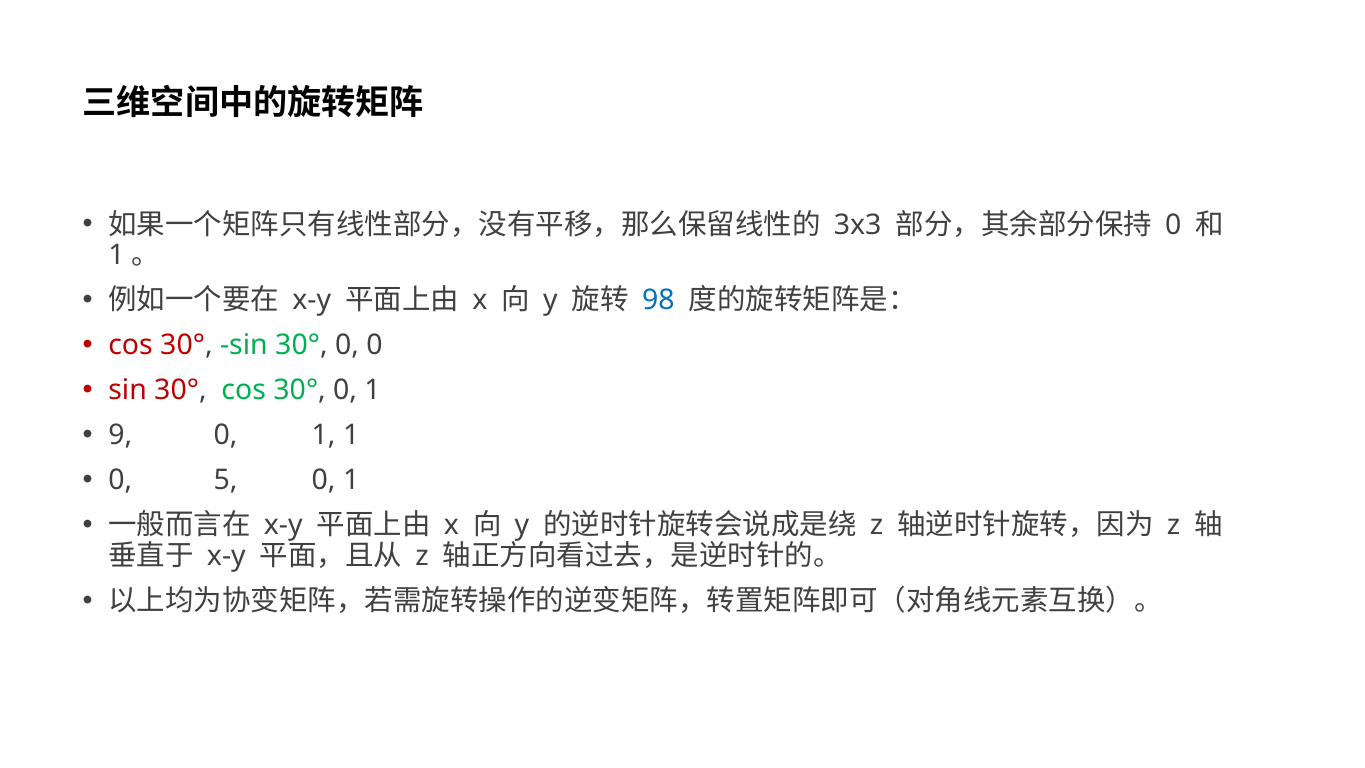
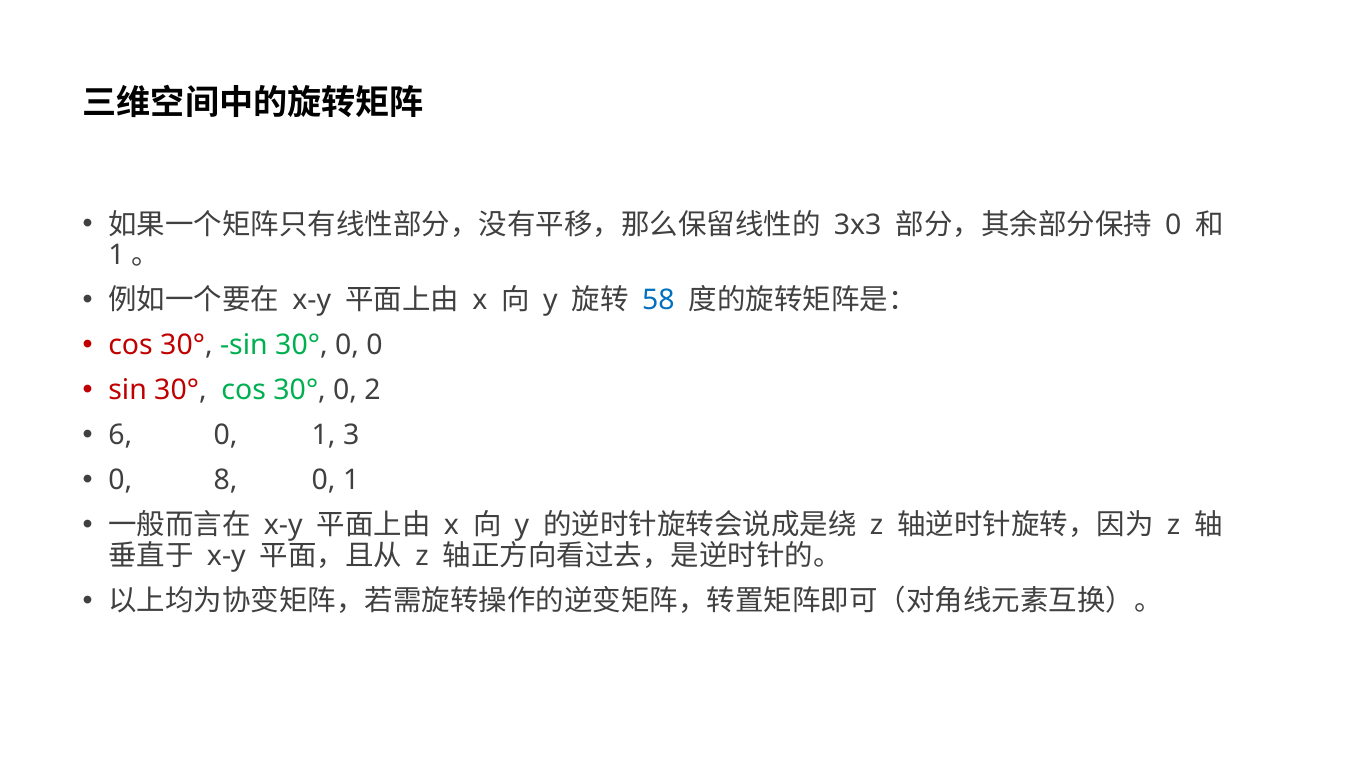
98: 98 -> 58 (658, 300)
30° 0 1: 1 -> 2 (373, 390)
9: 9 -> 6 (120, 435)
1 1: 1 -> 3 (351, 435)
5: 5 -> 8 (226, 480)
